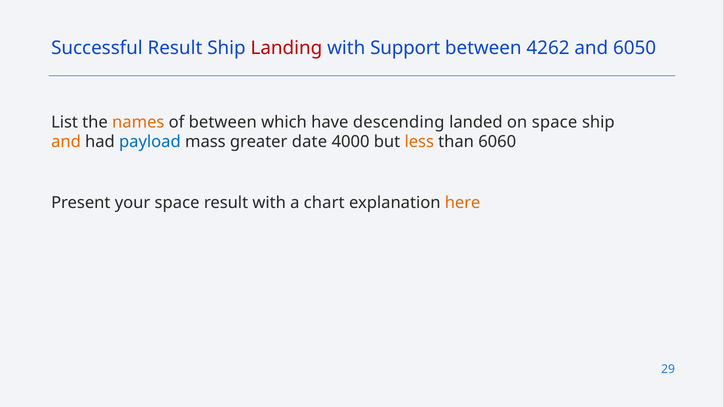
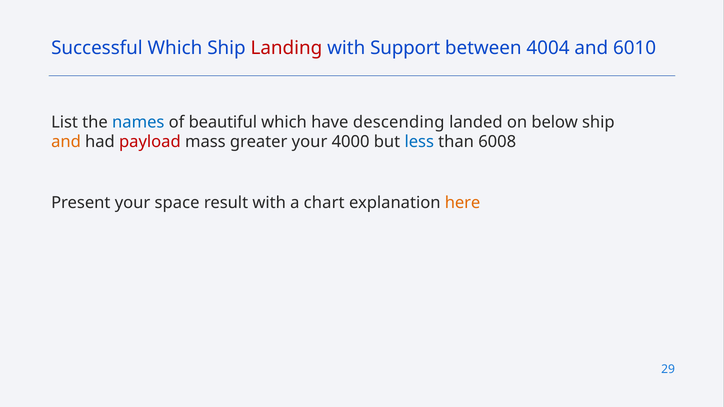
Successful Result: Result -> Which (175, 48)
4262: 4262 -> 4004 (548, 48)
6050: 6050 -> 6010 (635, 48)
names colour: orange -> blue (138, 122)
of between: between -> beautiful (223, 122)
on space: space -> below (555, 122)
payload colour: blue -> red (150, 142)
greater date: date -> your (310, 142)
less colour: orange -> blue (419, 142)
6060: 6060 -> 6008 (497, 142)
